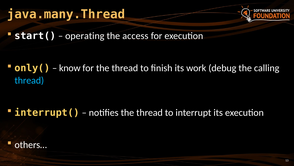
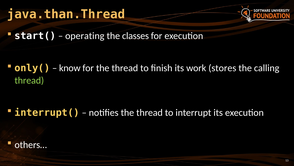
java.many.Thread: java.many.Thread -> java.than.Thread (66, 14)
access: access -> classes (135, 36)
debug: debug -> stores (222, 68)
thread colour: light blue -> light green (29, 80)
